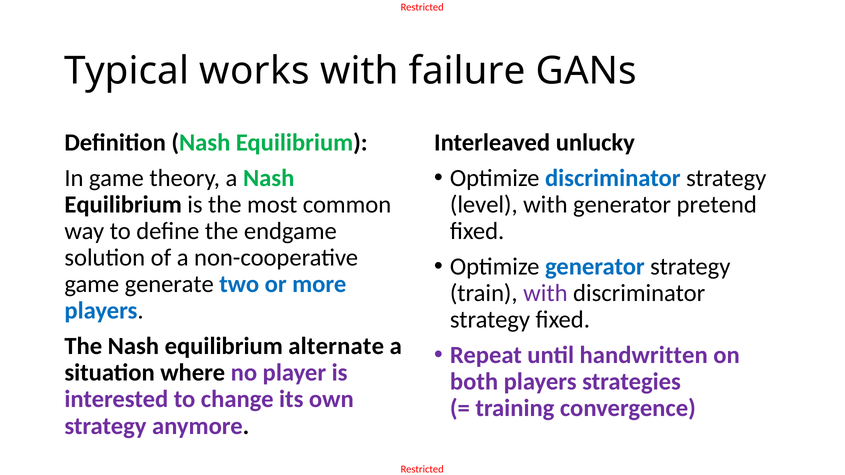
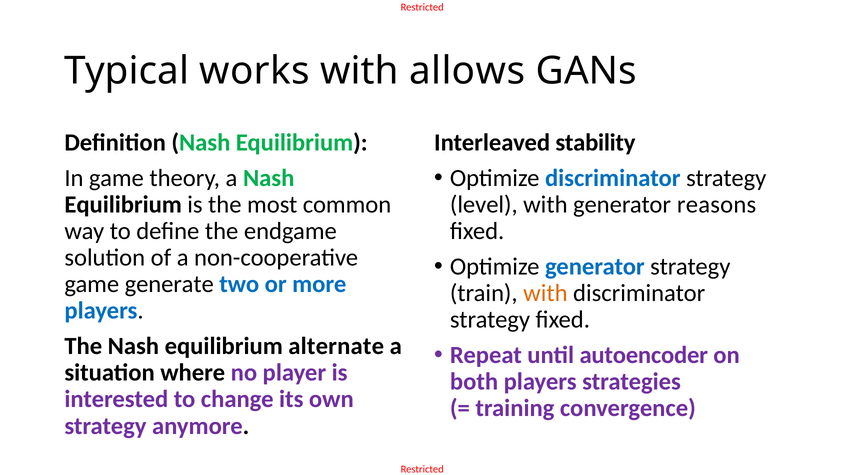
failure: failure -> allows (467, 71)
unlucky: unlucky -> stability (595, 143)
pretend: pretend -> reasons (717, 205)
with colour: purple -> orange (545, 293)
handwritten: handwritten -> autoencoder (644, 355)
